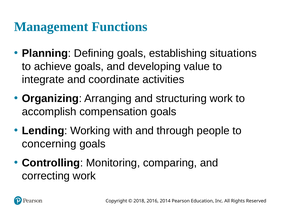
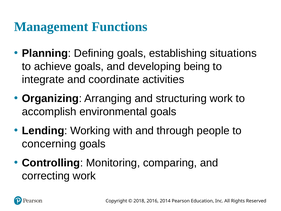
value: value -> being (197, 66)
compensation: compensation -> environmental (113, 112)
